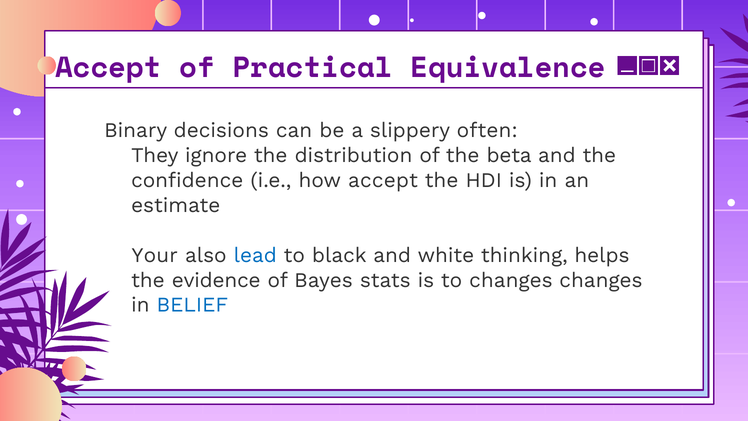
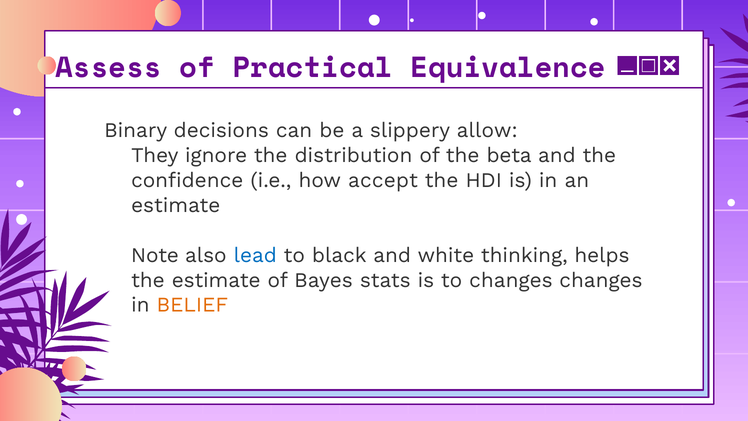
Accept: Accept -> Assess (108, 68)
often: often -> allow (487, 130)
Your: Your -> Note (155, 255)
the evidence: evidence -> estimate (216, 280)
BELIEF colour: blue -> orange (192, 305)
